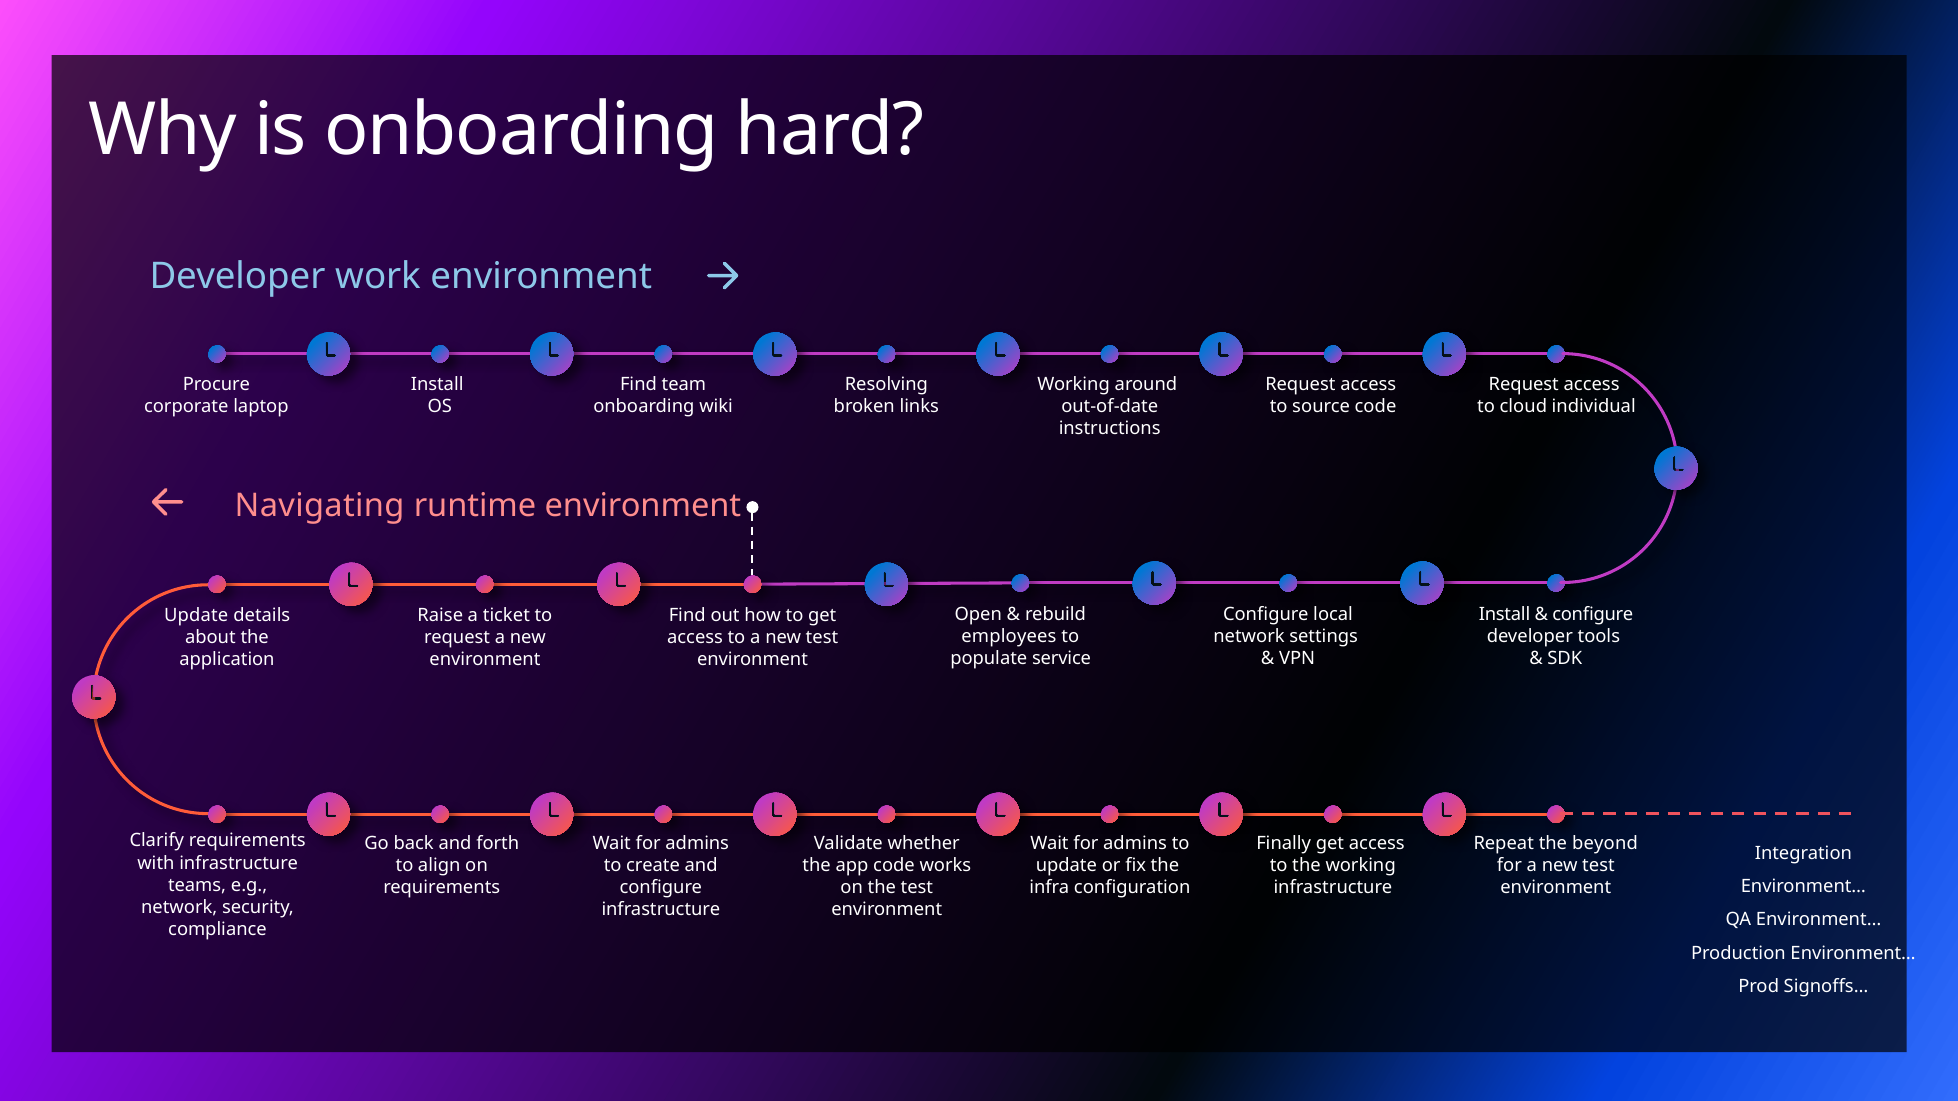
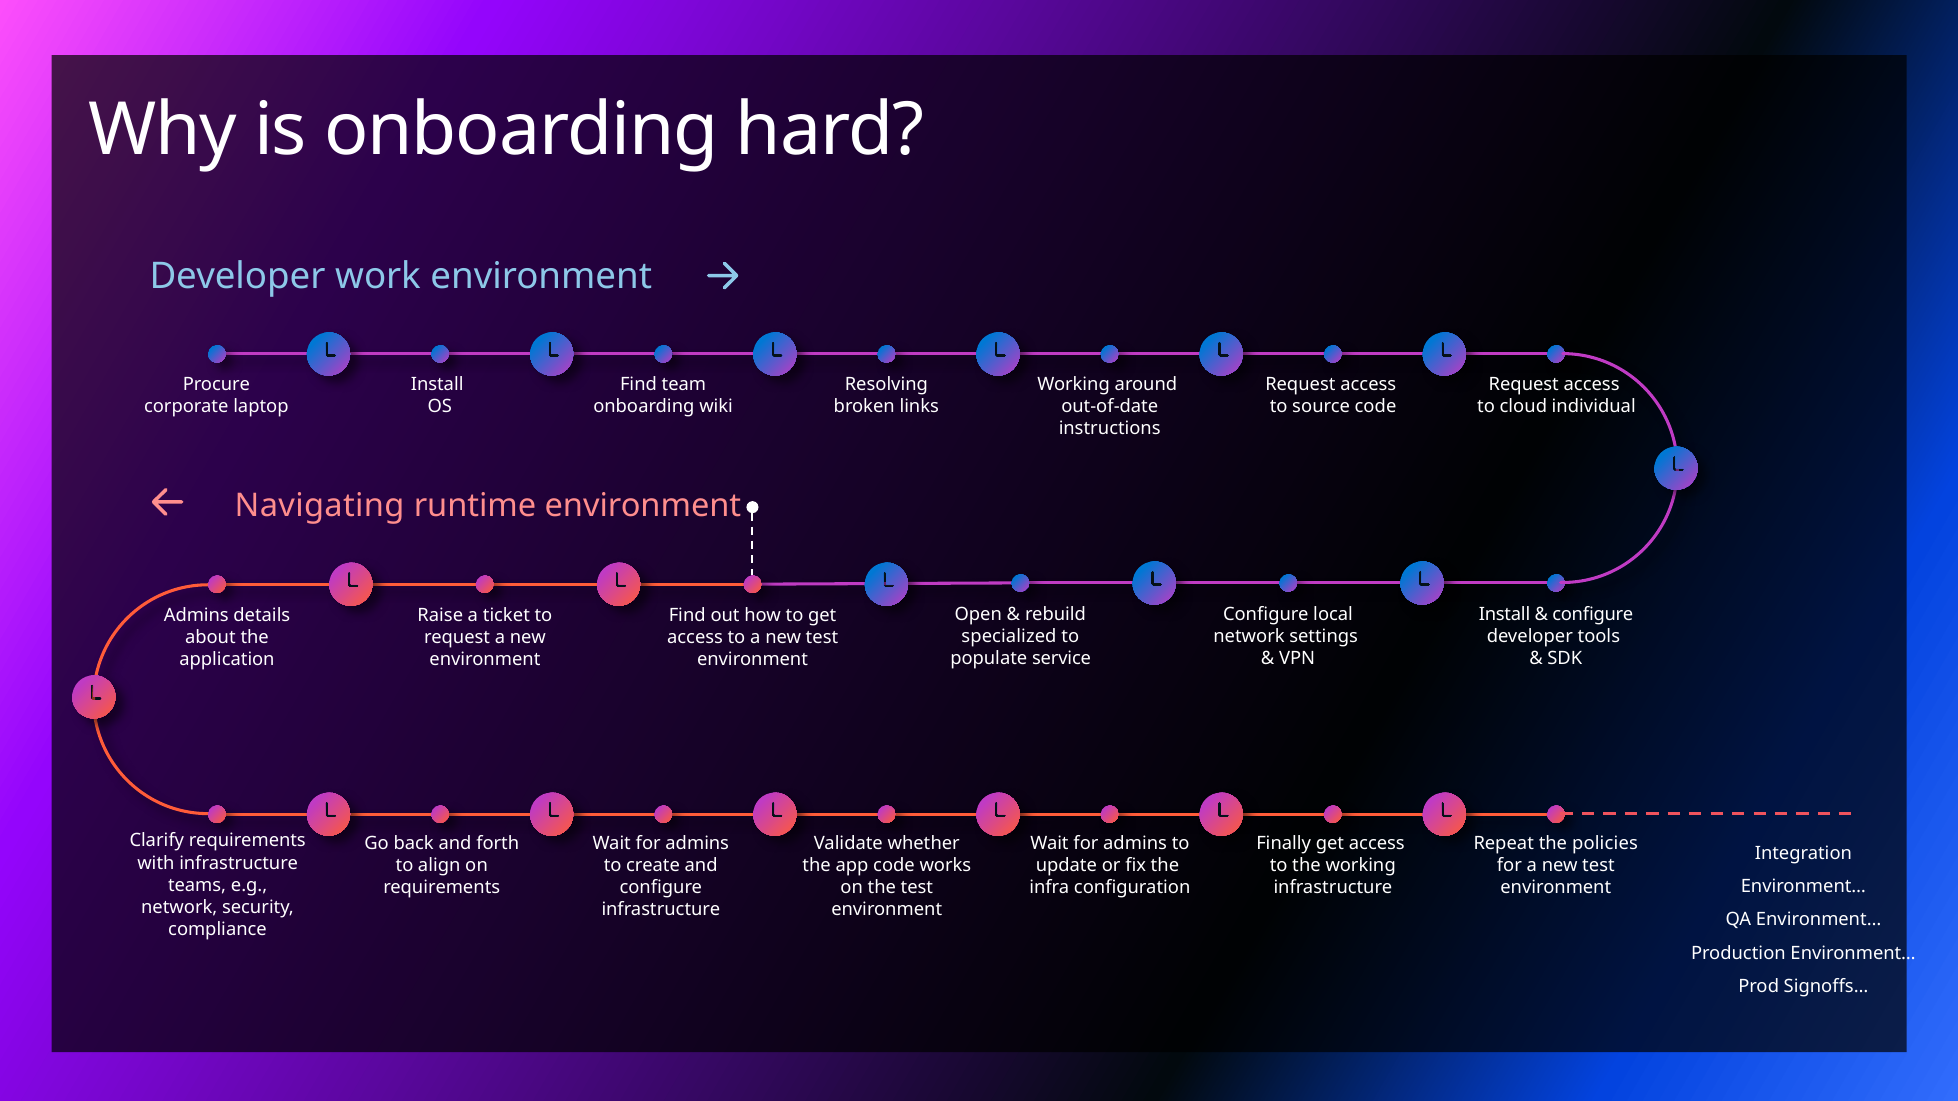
Update: Update -> Admins (196, 616)
employees: employees -> specialized (1009, 636)
beyond: beyond -> policies (1605, 843)
